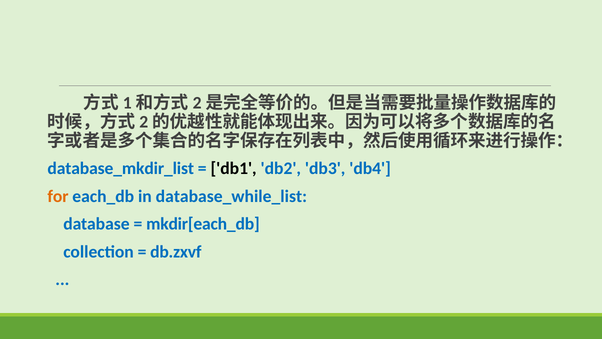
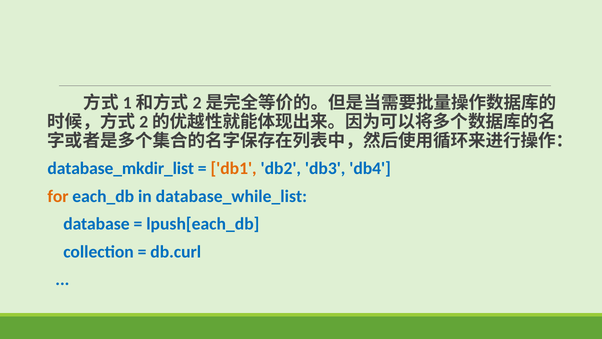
db1 colour: black -> orange (234, 168)
mkdir[each_db: mkdir[each_db -> lpush[each_db (203, 224)
db.zxvf: db.zxvf -> db.curl (176, 251)
